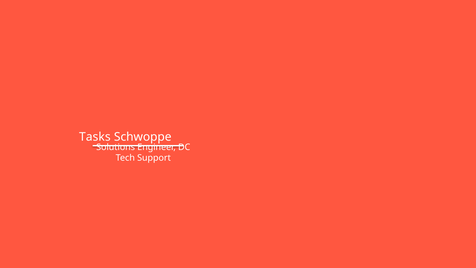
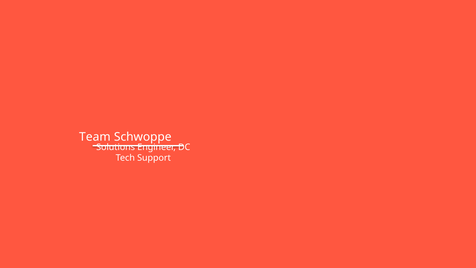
Tasks: Tasks -> Team (95, 137)
